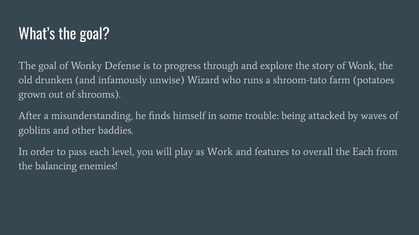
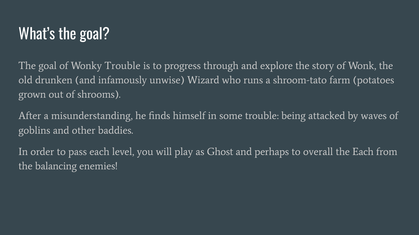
Wonky Defense: Defense -> Trouble (122, 66)
Work: Work -> Ghost (220, 152)
features: features -> perhaps (272, 152)
